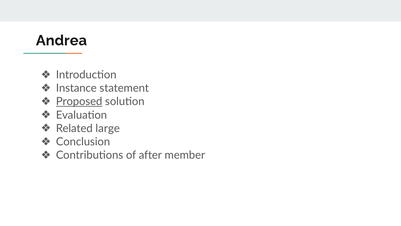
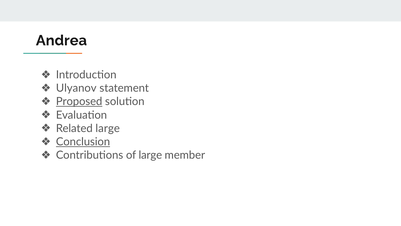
Instance: Instance -> Ulyanov (76, 88)
Conclusion underline: none -> present (83, 142)
of after: after -> large (150, 155)
